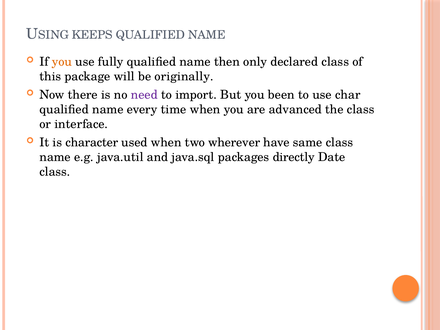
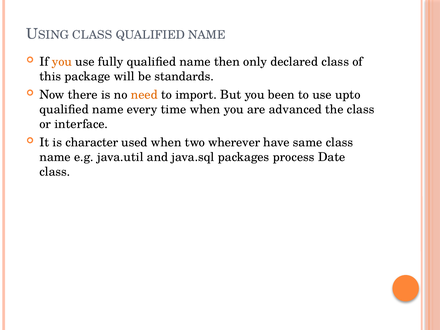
KEEPS: KEEPS -> CLASS (92, 35)
originally: originally -> standards (184, 76)
need colour: purple -> orange (144, 95)
char: char -> upto (348, 95)
directly: directly -> process (294, 157)
